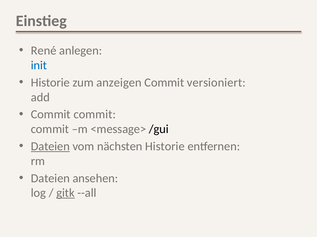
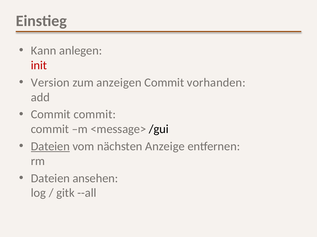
René: René -> Kann (44, 51)
init colour: blue -> red (39, 66)
Historie: Historie -> Version (50, 83)
versioniert: versioniert -> vorhanden (216, 83)
nächsten Historie: Historie -> Anzeige (165, 147)
gitk underline: present -> none (65, 194)
